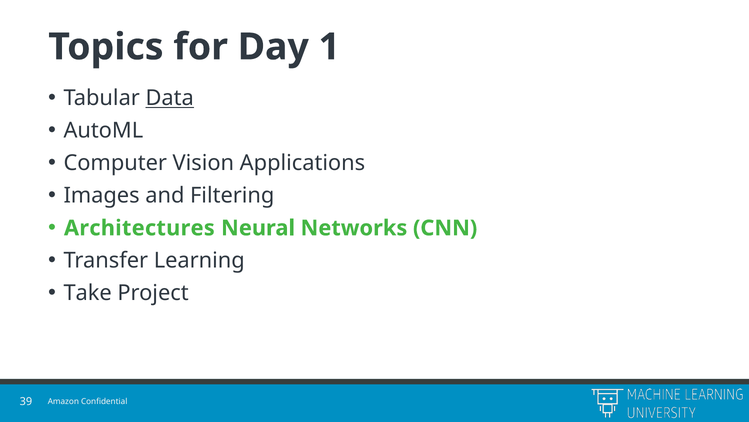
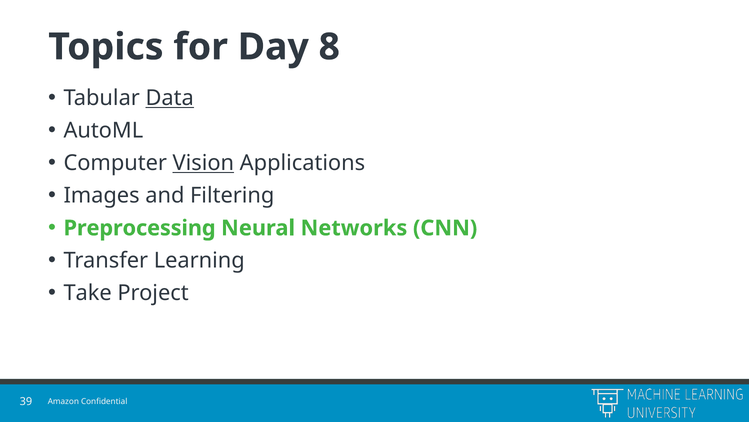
1: 1 -> 8 (329, 47)
Vision underline: none -> present (203, 163)
Architectures: Architectures -> Preprocessing (140, 228)
